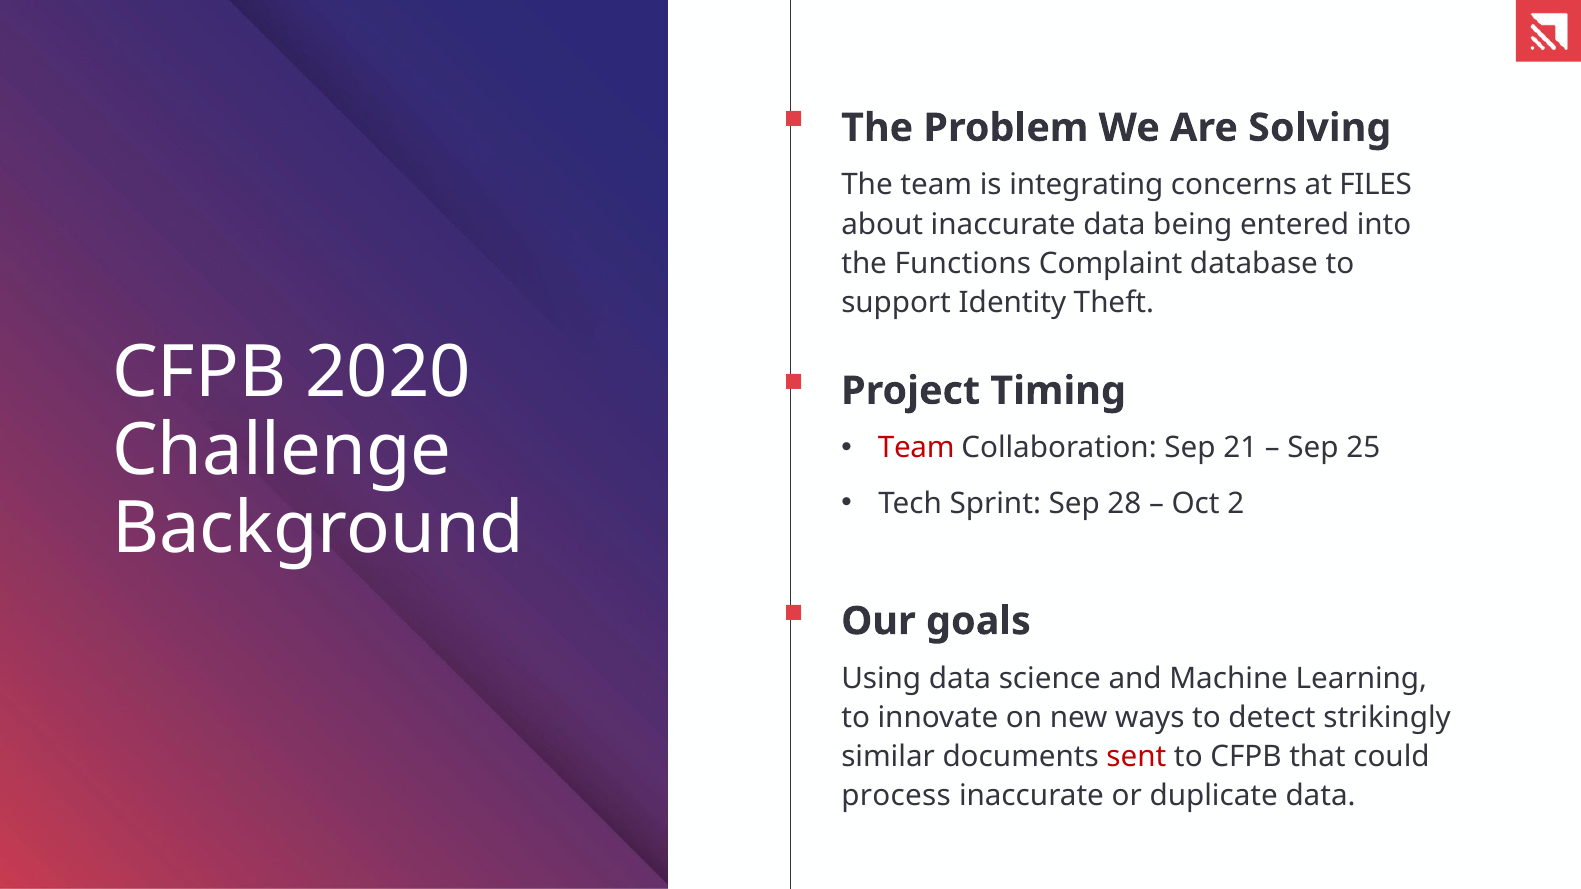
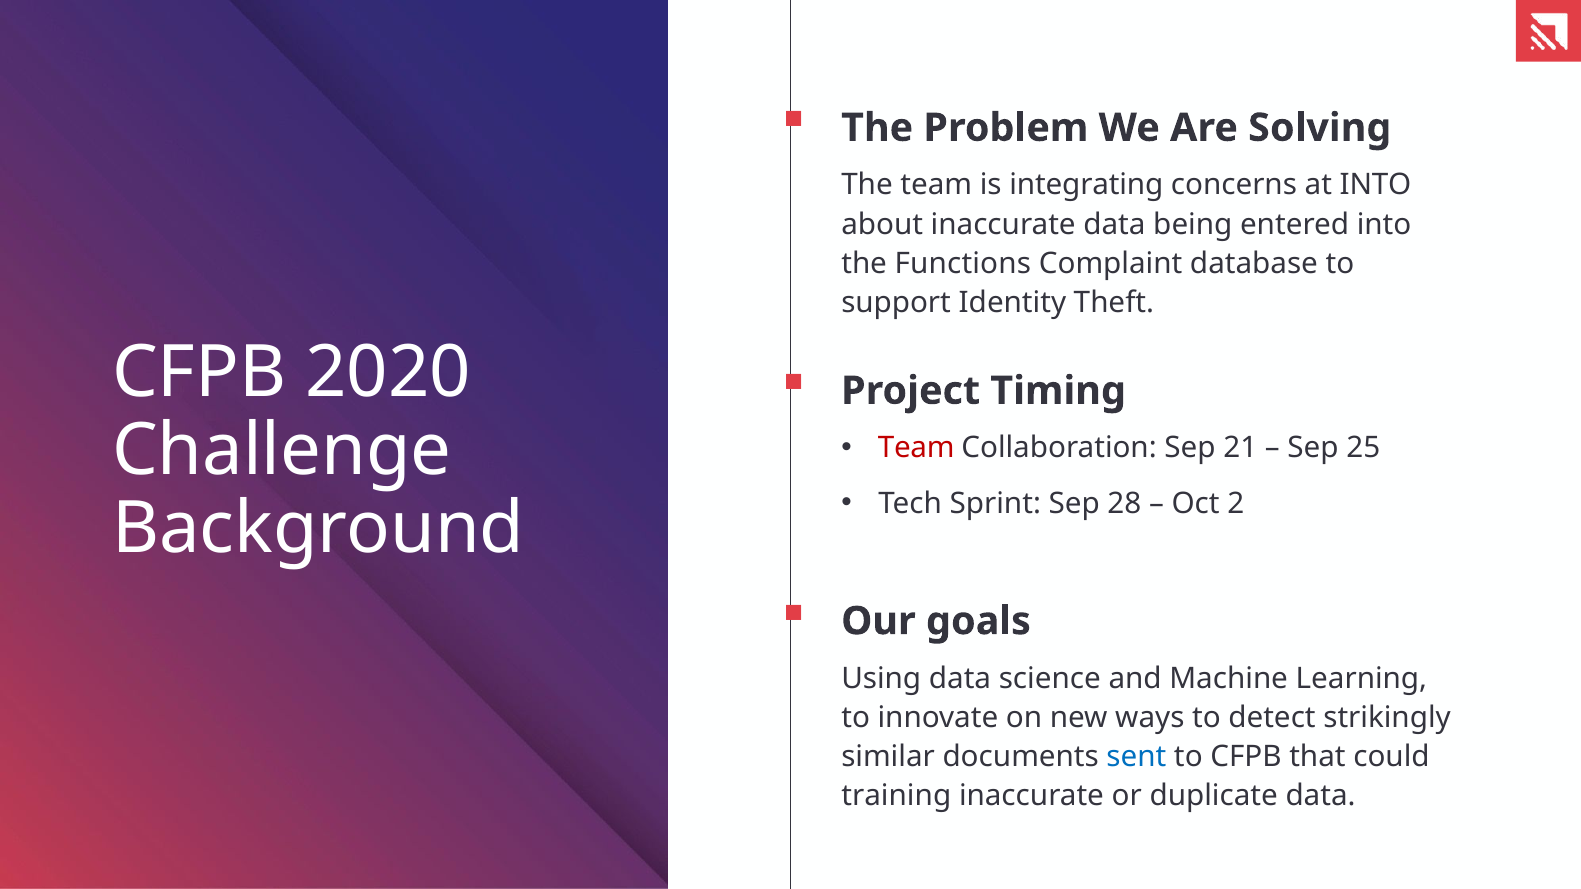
at FILES: FILES -> INTO (1376, 185)
sent colour: red -> blue (1136, 757)
process: process -> training (896, 796)
